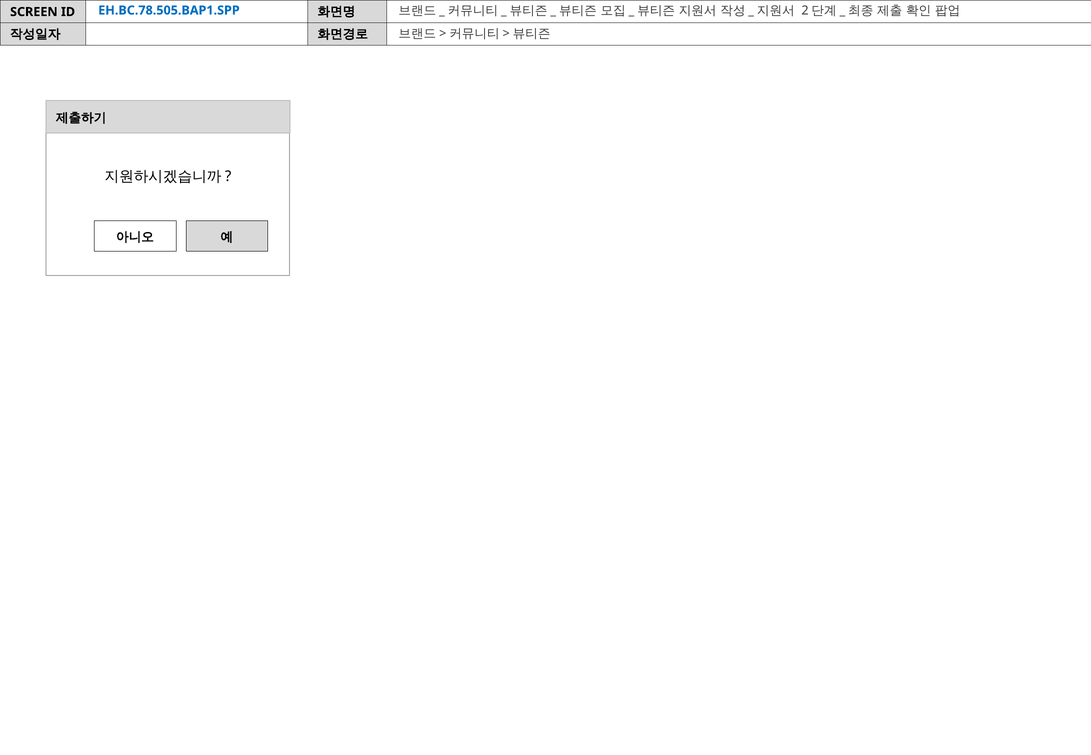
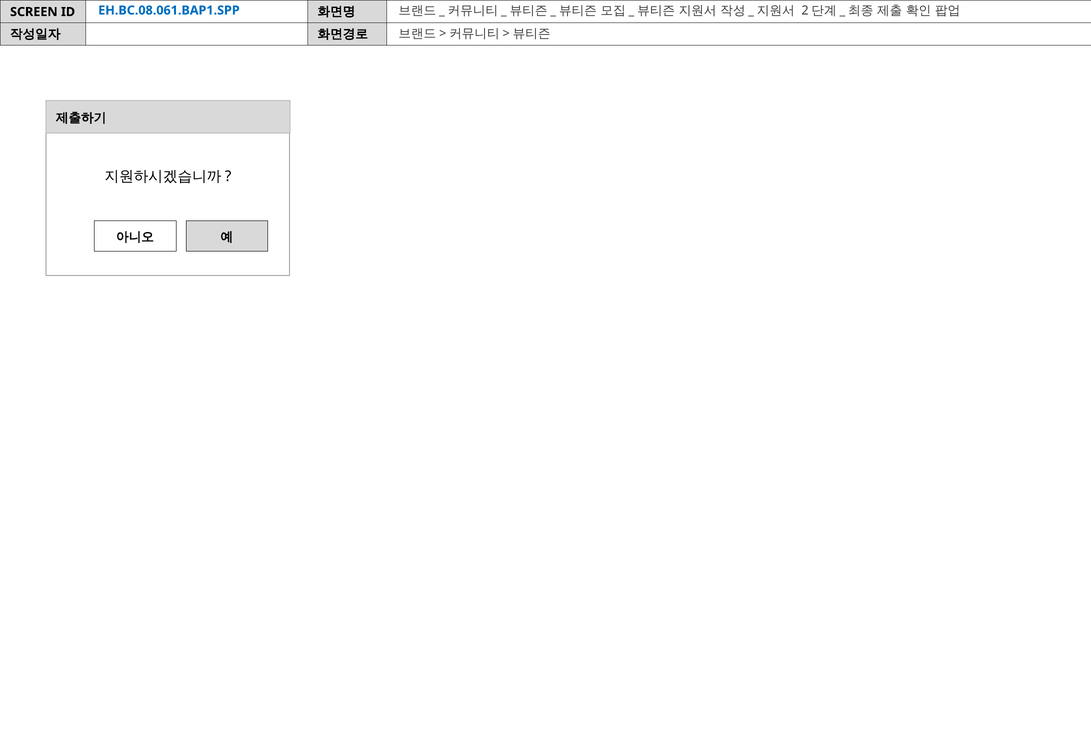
EH.BC.78.505.BAP1.SPP: EH.BC.78.505.BAP1.SPP -> EH.BC.08.061.BAP1.SPP (169, 10)
